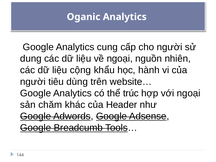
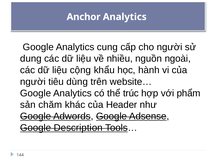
Oganic: Oganic -> Anchor (84, 17)
về ngoại: ngoại -> nhiều (120, 59)
nhiên: nhiên -> ngoài (178, 59)
với ngoại: ngoại -> phẩm (189, 93)
Breadcumb: Breadcumb -> Description (78, 128)
